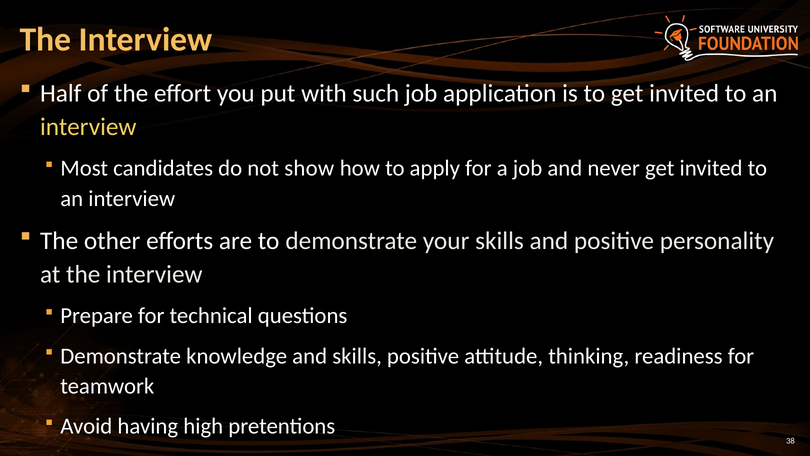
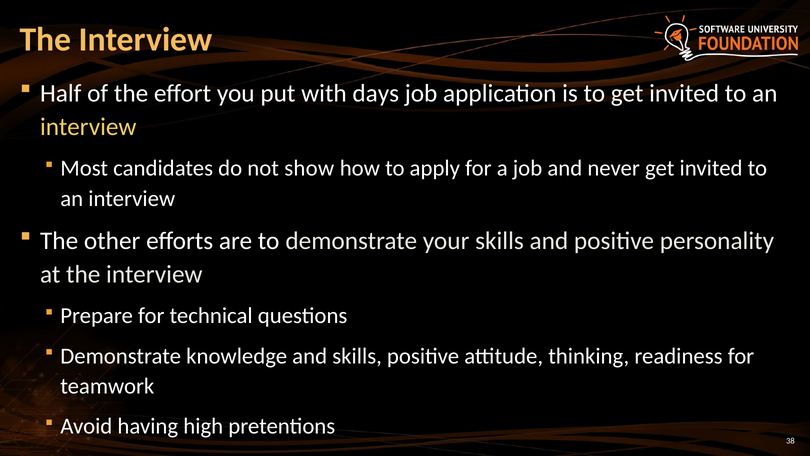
such: such -> days (376, 93)
